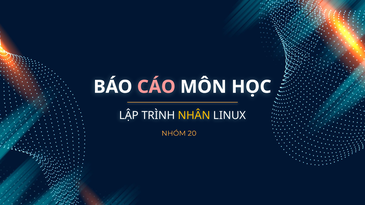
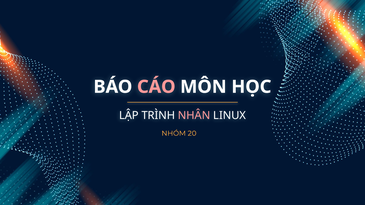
NHÂN colour: yellow -> pink (194, 116)
